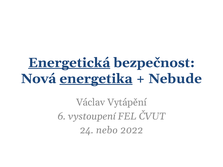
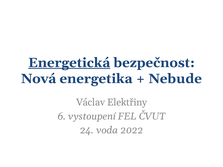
energetika underline: present -> none (96, 79)
Vytápění: Vytápění -> Elektřiny (127, 103)
nebo: nebo -> voda (107, 130)
